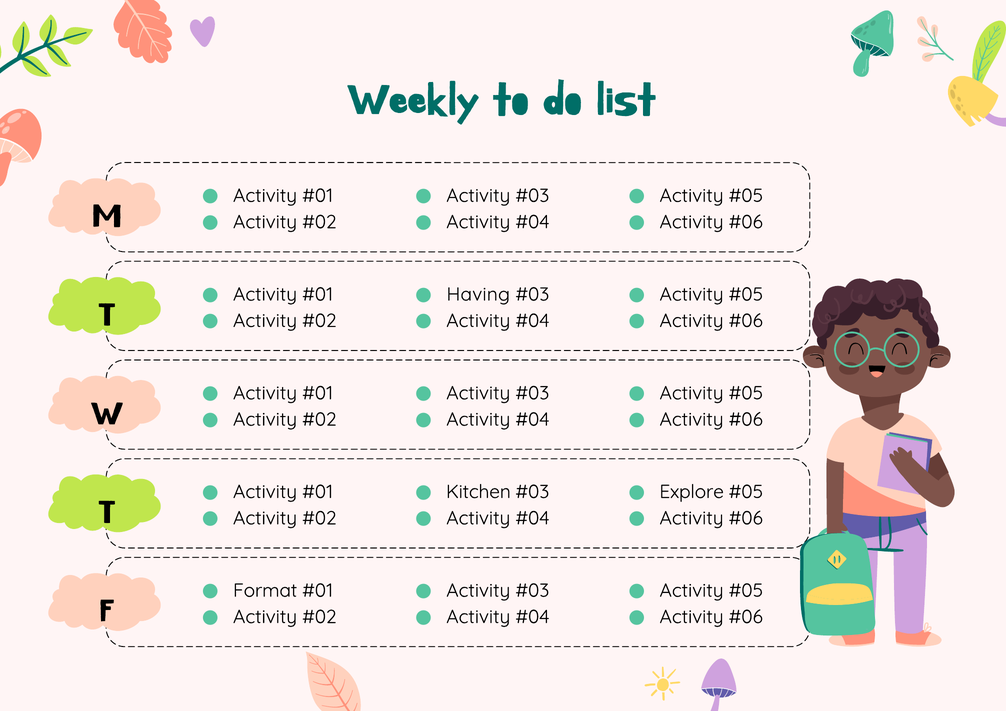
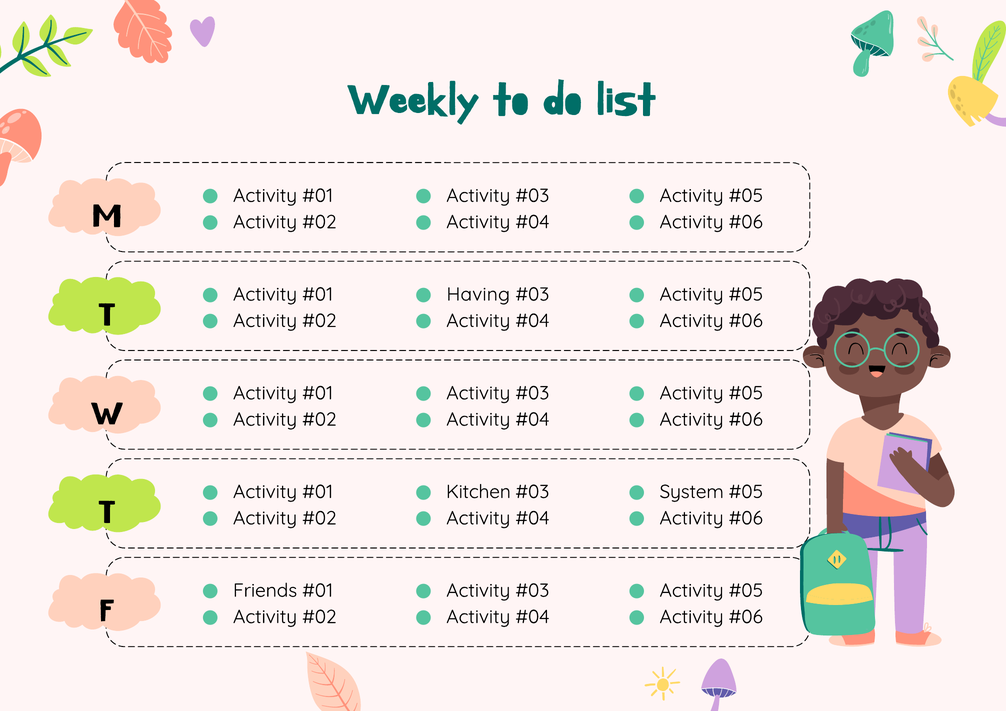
Explore: Explore -> System (692, 492)
Format: Format -> Friends (265, 591)
